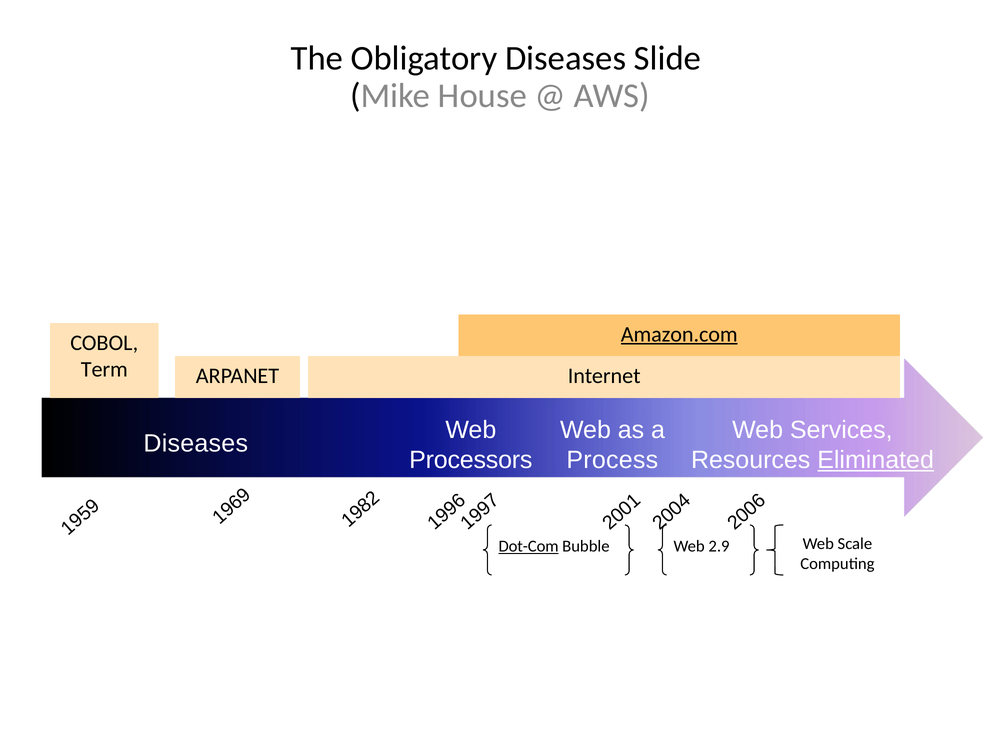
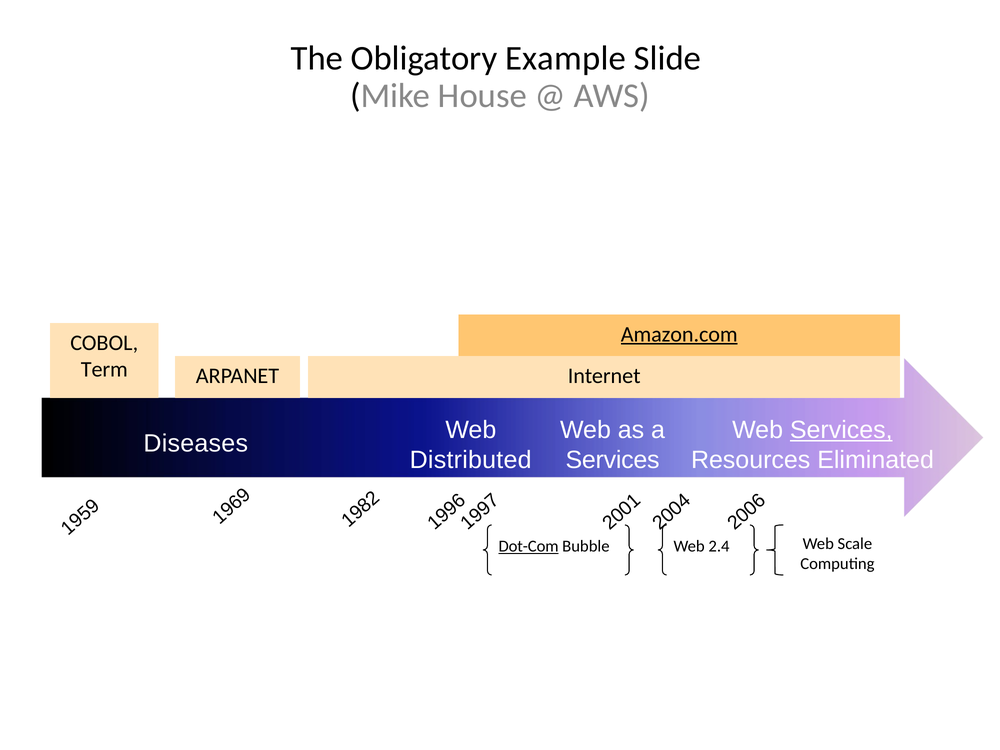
Obligatory Diseases: Diseases -> Example (566, 58)
Services underline: none -> present (841, 430)
Processors: Processors -> Distributed (471, 460)
Process: Process -> Services (613, 460)
Eliminated underline: present -> none (876, 460)
2.9: 2.9 -> 2.4 (719, 546)
